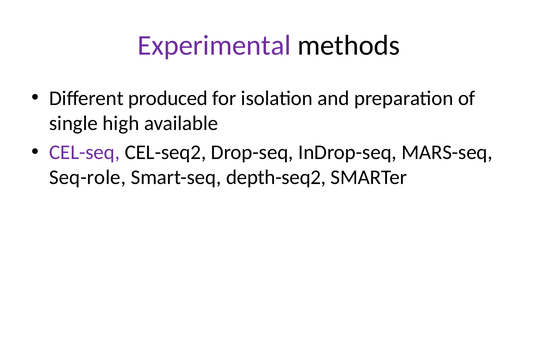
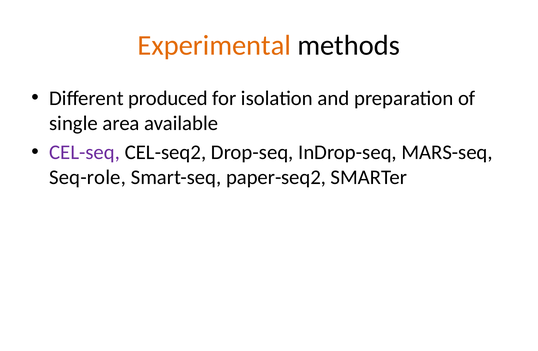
Experimental colour: purple -> orange (214, 45)
high: high -> area (121, 123)
depth-seq2: depth-seq2 -> paper-seq2 (276, 177)
